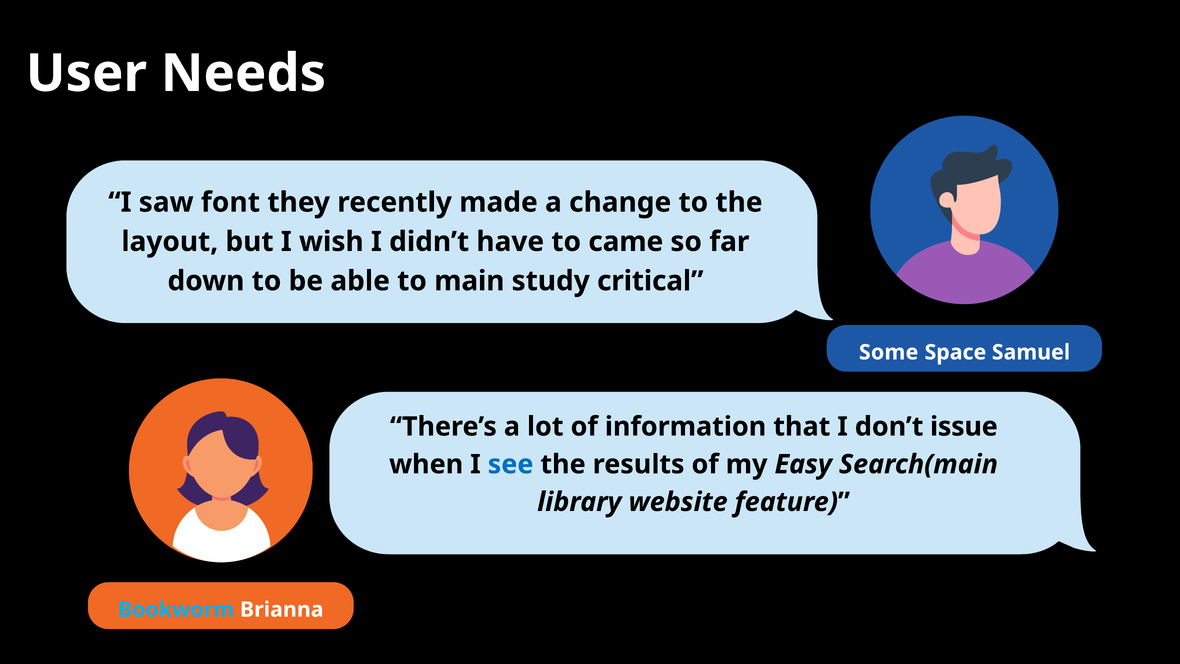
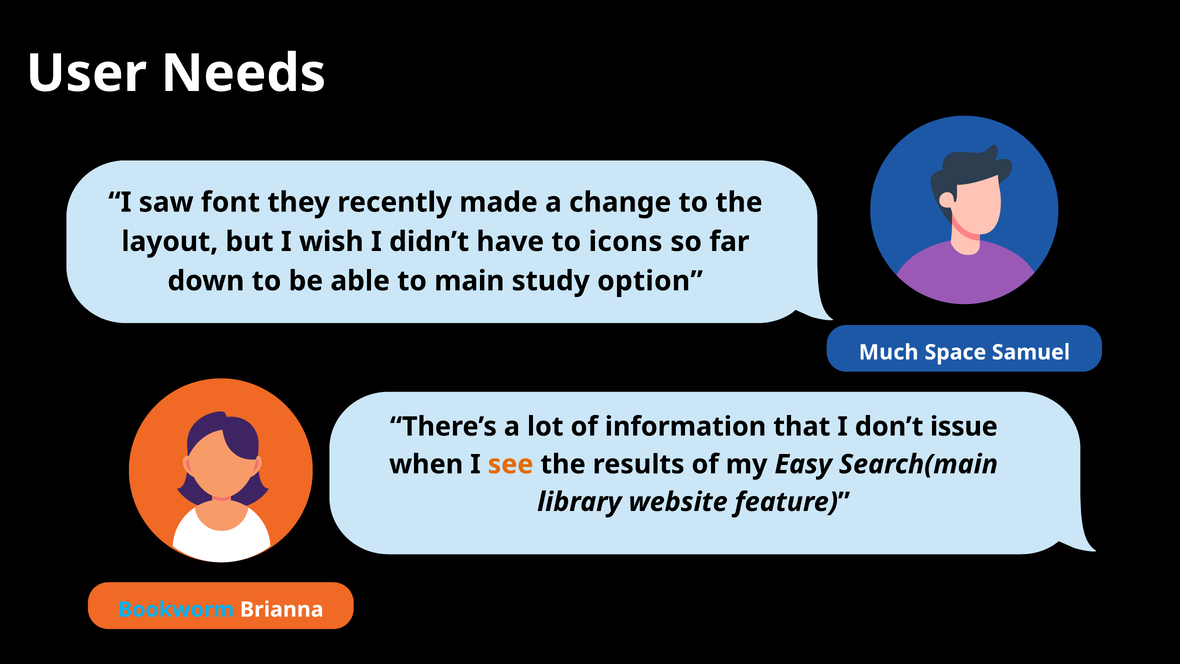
came: came -> icons (626, 242)
critical: critical -> option (650, 281)
Some: Some -> Much (889, 352)
see colour: blue -> orange (511, 464)
